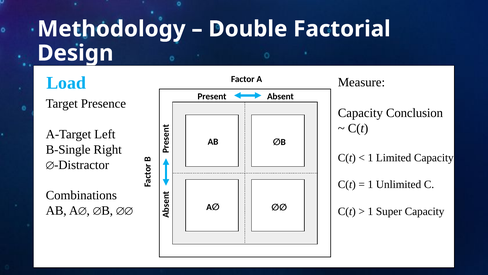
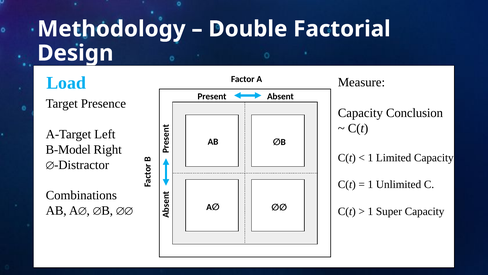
B-Single: B-Single -> B-Model (68, 149)
